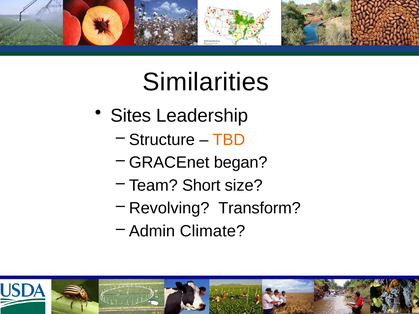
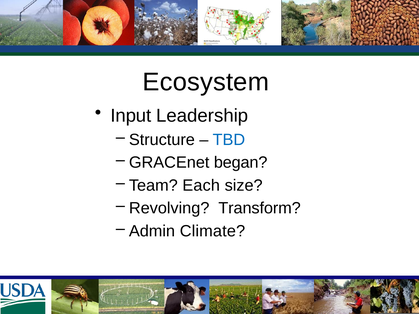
Similarities: Similarities -> Ecosystem (206, 82)
Sites: Sites -> Input (131, 116)
TBD colour: orange -> blue (229, 140)
Short: Short -> Each (201, 186)
